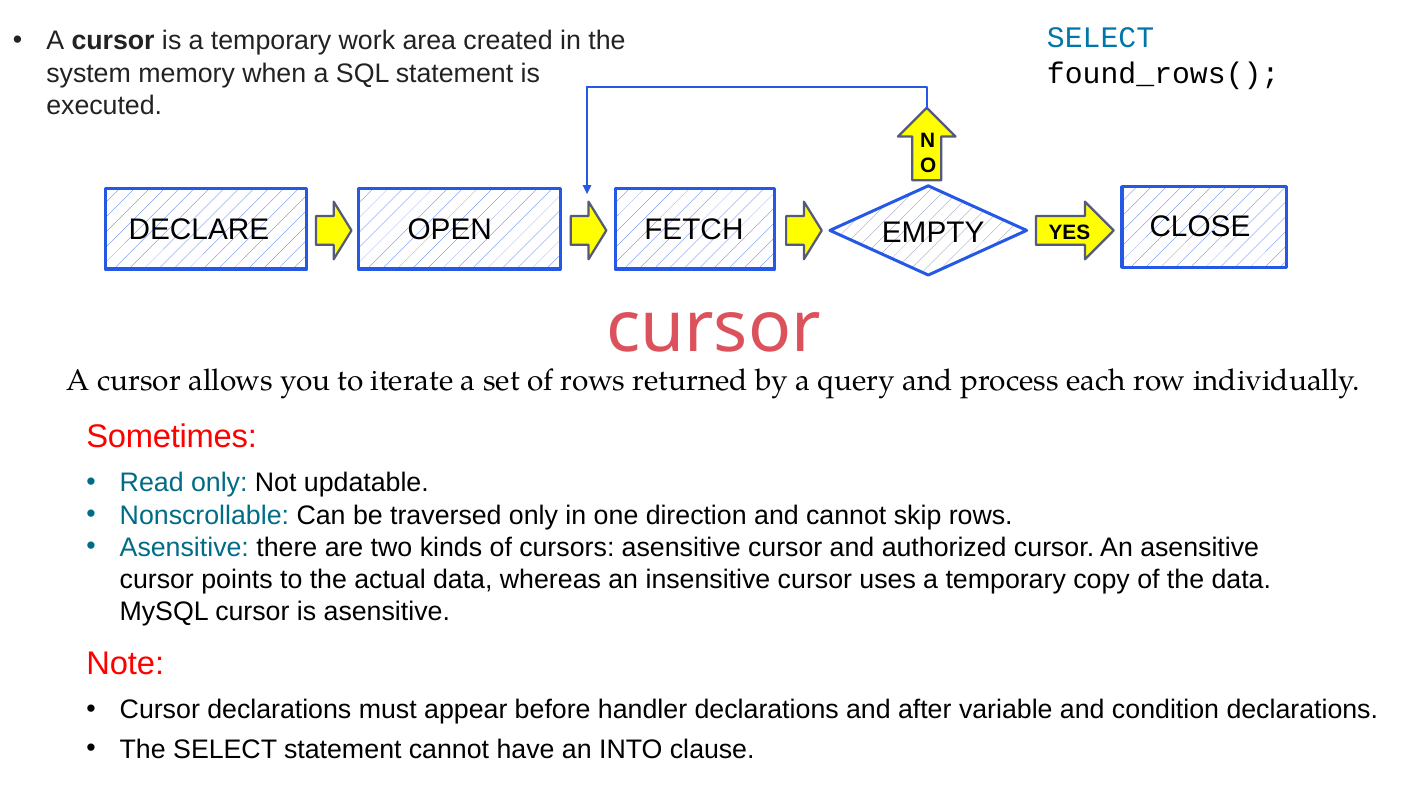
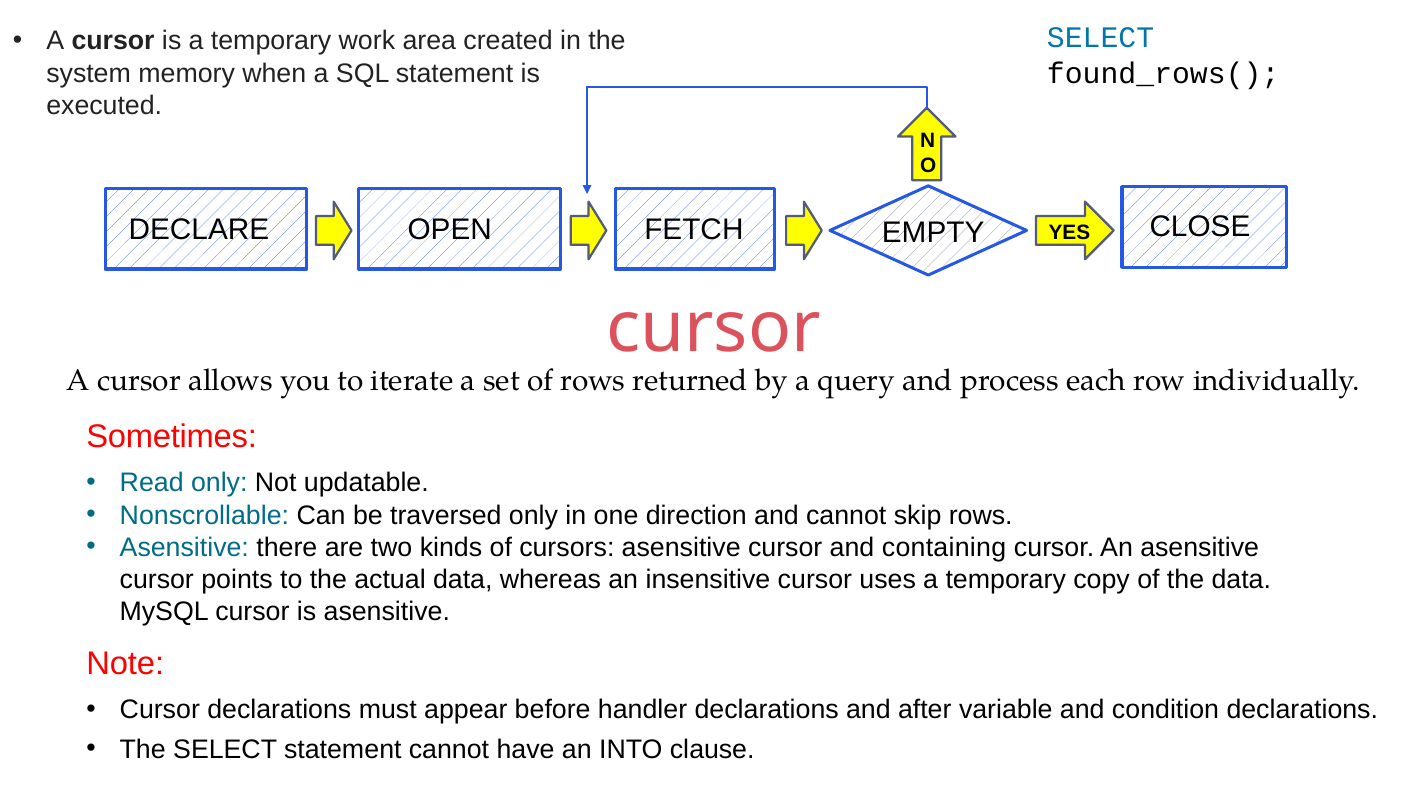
authorized: authorized -> containing (944, 547)
